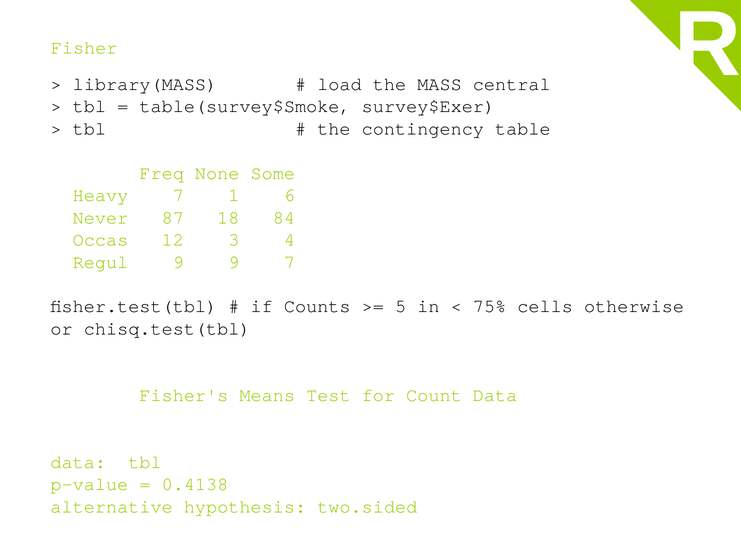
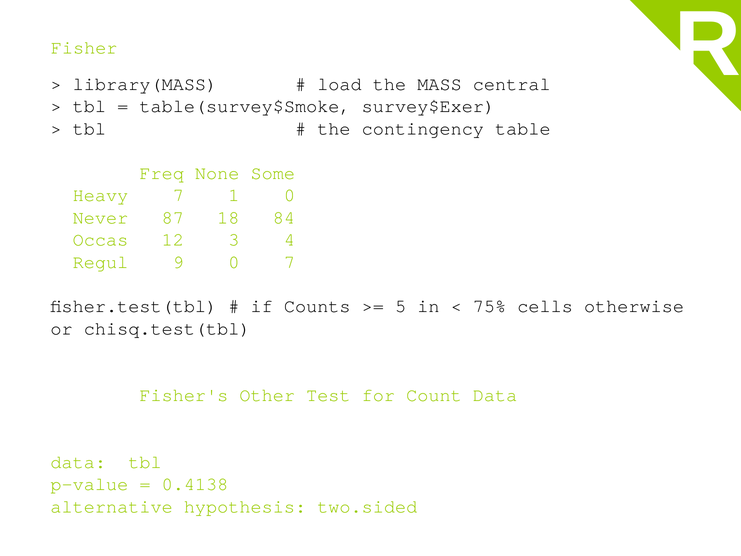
1 6: 6 -> 0 (289, 195)
9 9: 9 -> 0 (234, 262)
Means: Means -> Other (267, 395)
